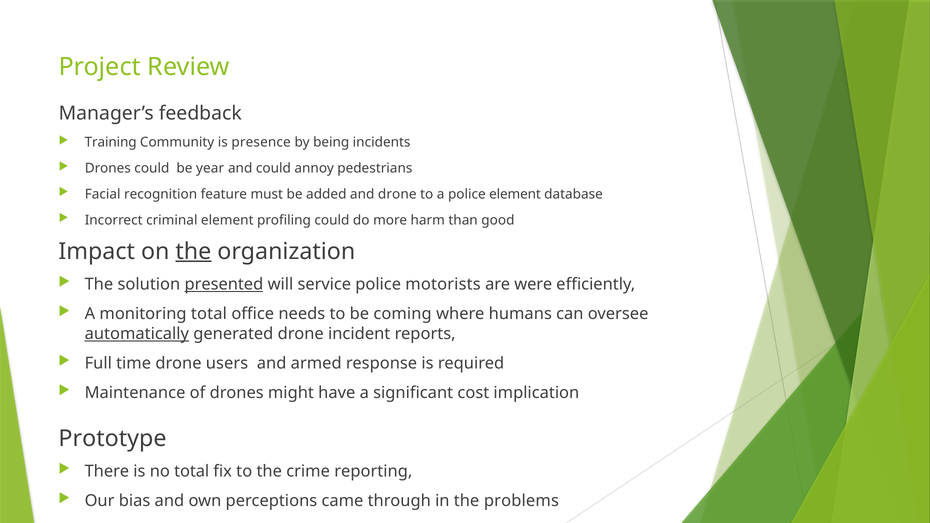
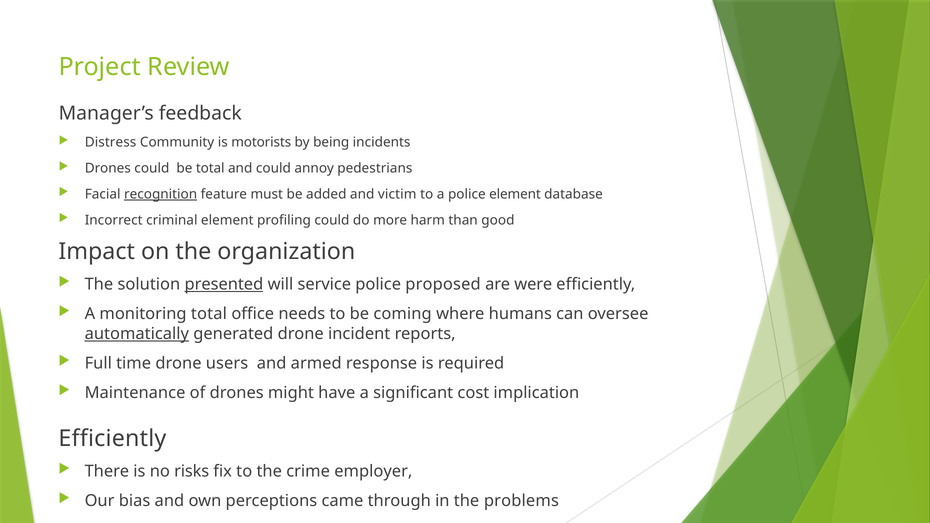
Training: Training -> Distress (111, 142)
presence: presence -> motorists (261, 142)
be year: year -> total (210, 168)
recognition underline: none -> present (161, 194)
and drone: drone -> victim (397, 194)
the underline: present -> none (193, 251)
motorists: motorists -> proposed (443, 285)
Prototype: Prototype -> Efficiently (112, 439)
no total: total -> risks (192, 472)
reporting: reporting -> employer (373, 472)
